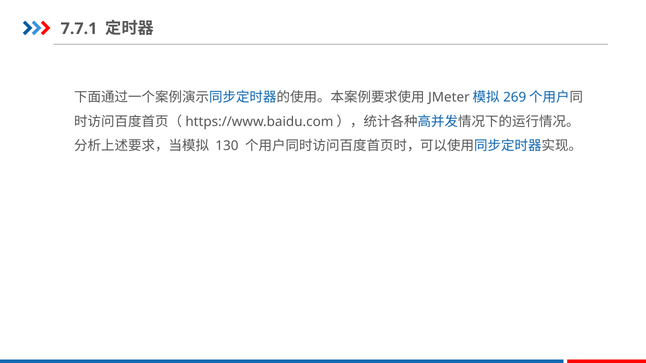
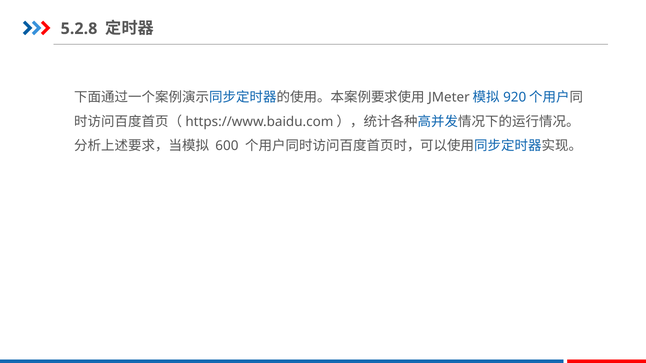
7.7.1: 7.7.1 -> 5.2.8 (79, 29)
269: 269 -> 920 (515, 98)
130: 130 -> 600 (227, 146)
